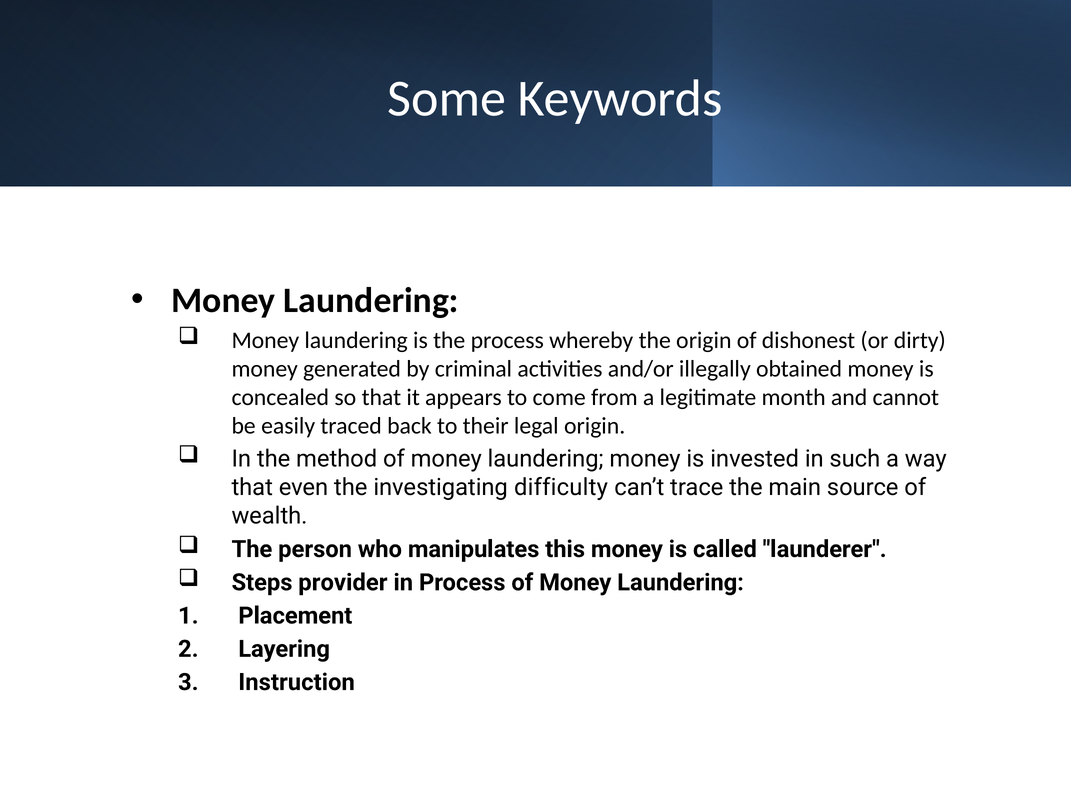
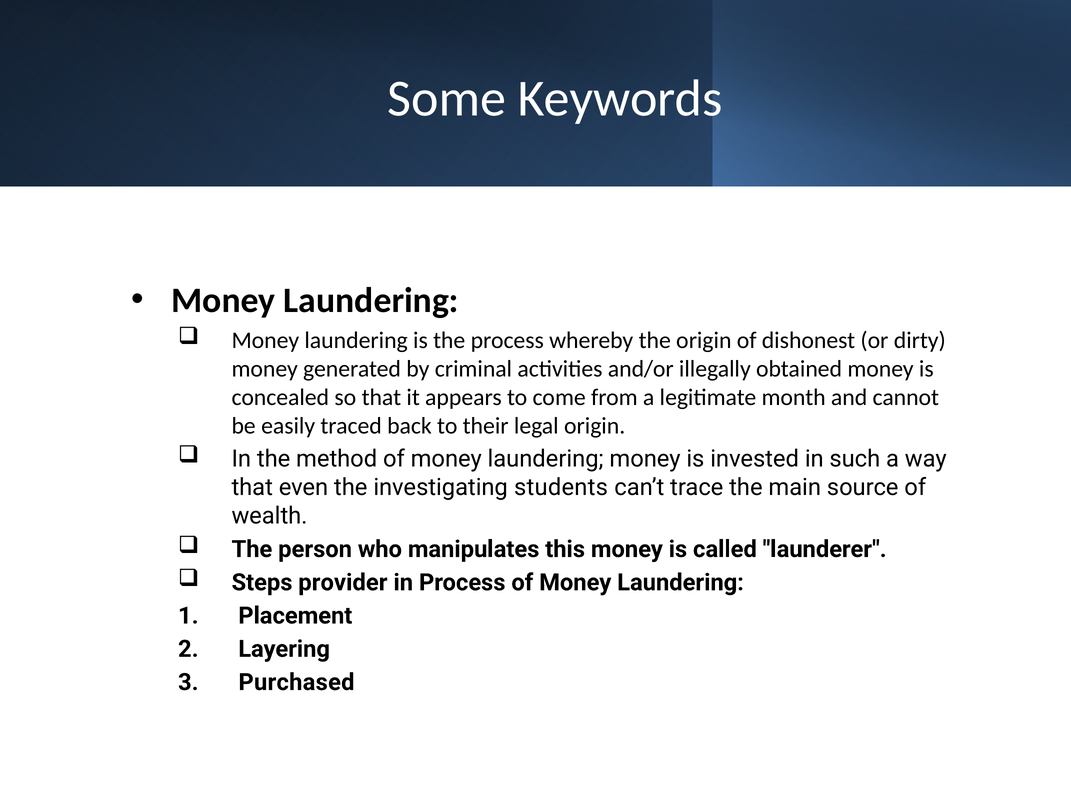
difficulty: difficulty -> students (561, 488)
Instruction: Instruction -> Purchased (296, 682)
